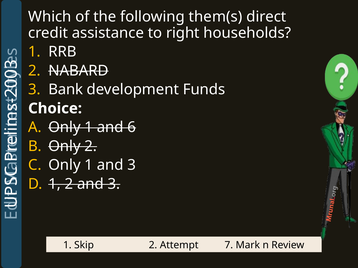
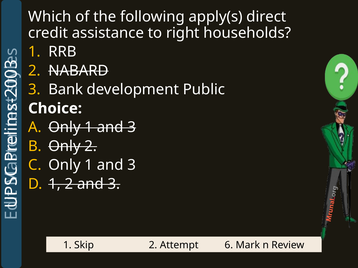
them(s: them(s -> apply(s (216, 17)
Funds: Funds -> Public (204, 90)
6: 6 -> 3 (132, 128)
7: 7 -> 6 (229, 246)
